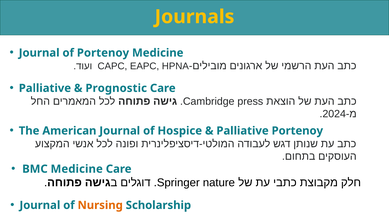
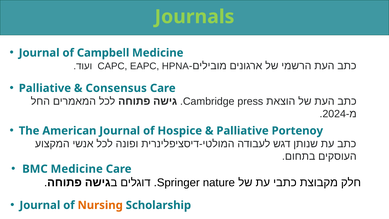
Journals colour: yellow -> light green (195, 17)
of Portenoy: Portenoy -> Campbell (103, 53)
Prognostic: Prognostic -> Consensus (116, 88)
